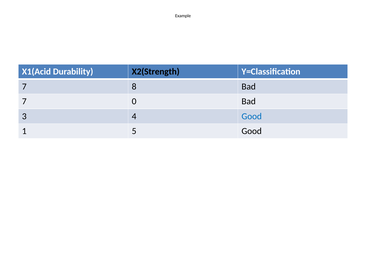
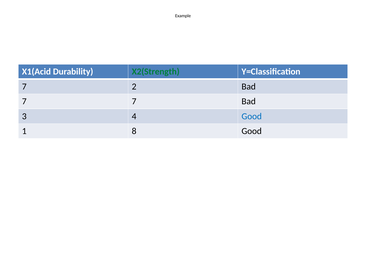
X2(Strength colour: black -> green (156, 72)
8: 8 -> 2 (134, 86)
7 0: 0 -> 7 (134, 101)
5: 5 -> 8 (134, 131)
